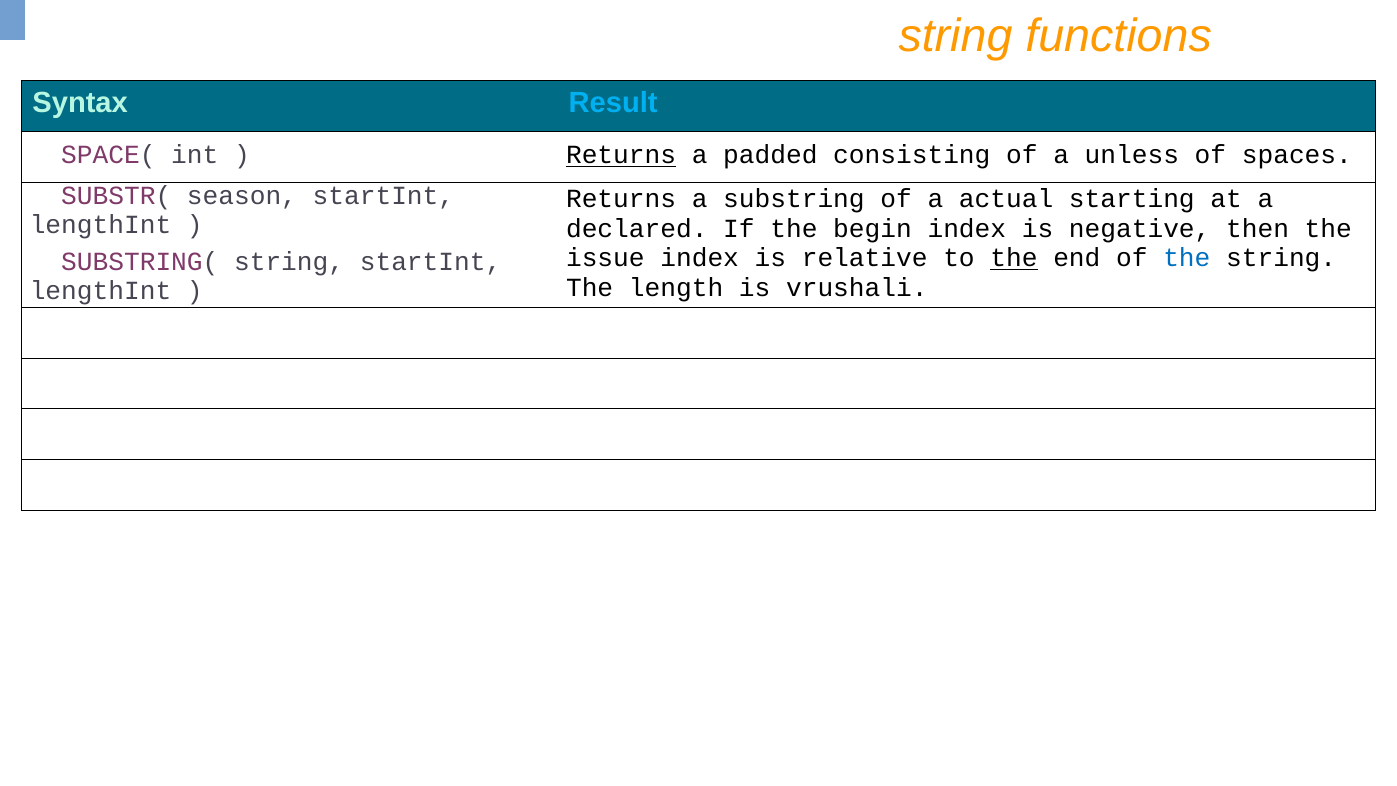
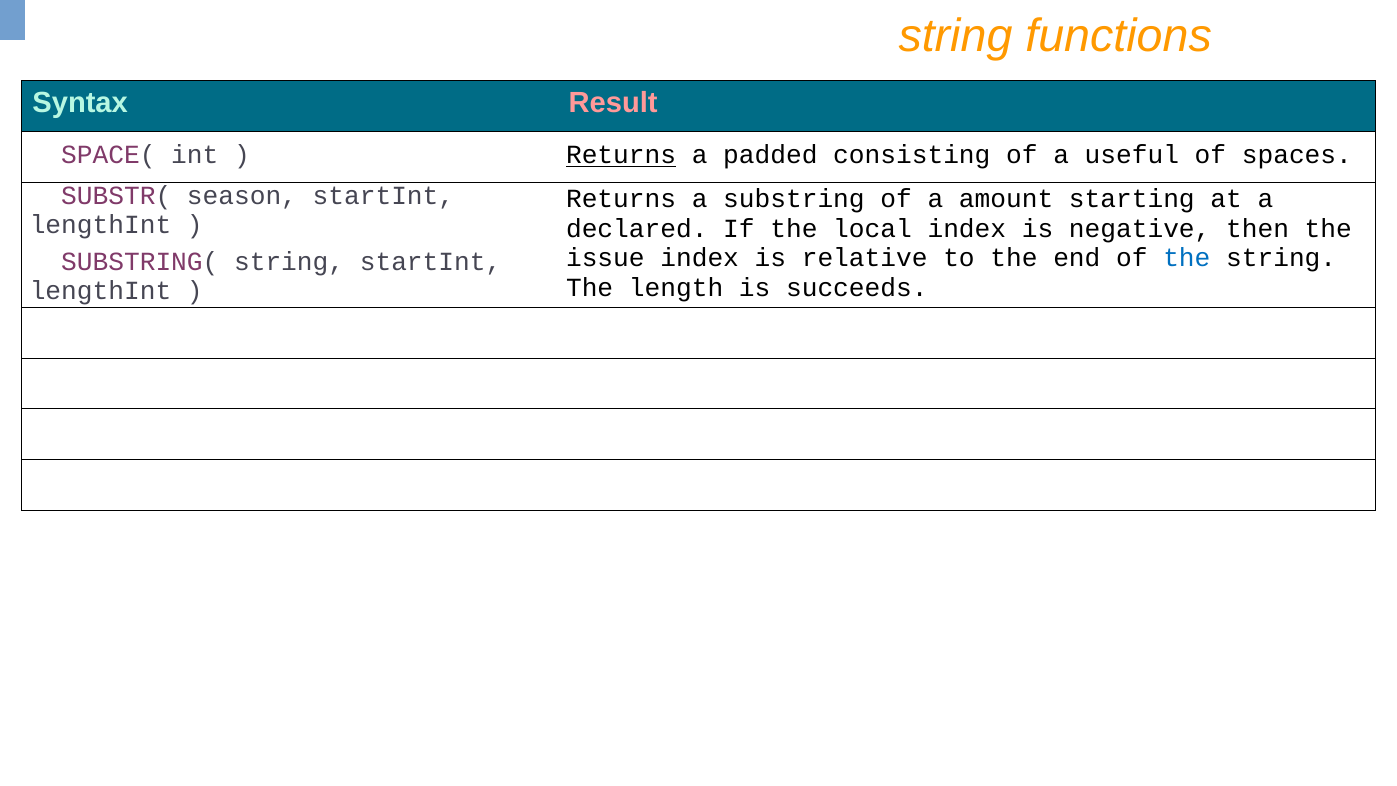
Result colour: light blue -> pink (613, 103)
unless: unless -> useful (1132, 155)
actual: actual -> amount (1006, 199)
begin: begin -> local (873, 228)
the underline: present -> none (1014, 258)
vrushali: vrushali -> succeeds (857, 288)
